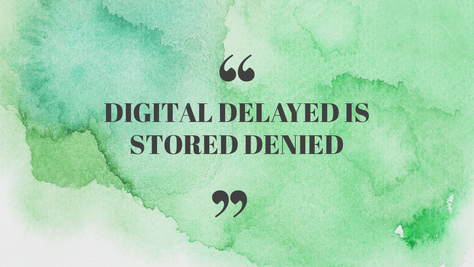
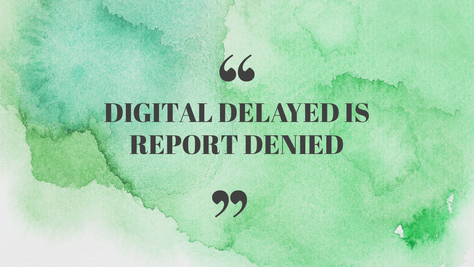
STORED: STORED -> REPORT (184, 145)
